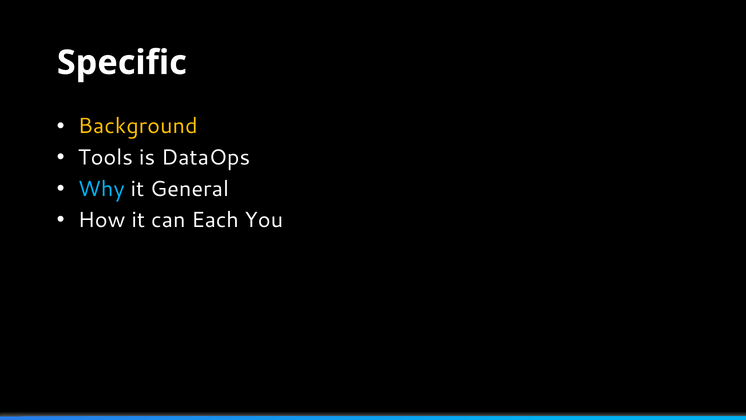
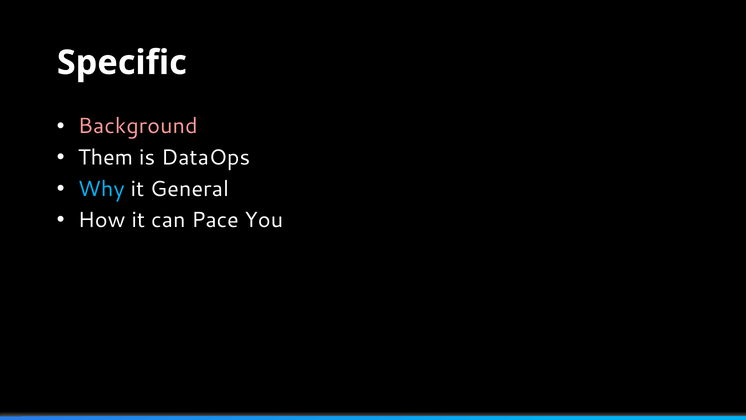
Background colour: yellow -> pink (138, 126)
Tools: Tools -> Them (105, 157)
Each: Each -> Pace (215, 220)
